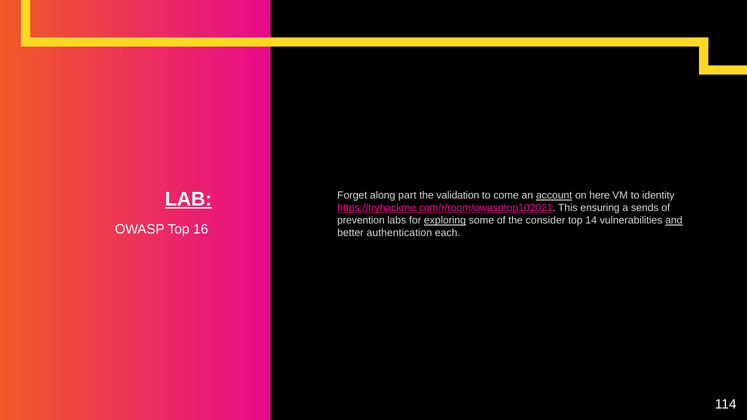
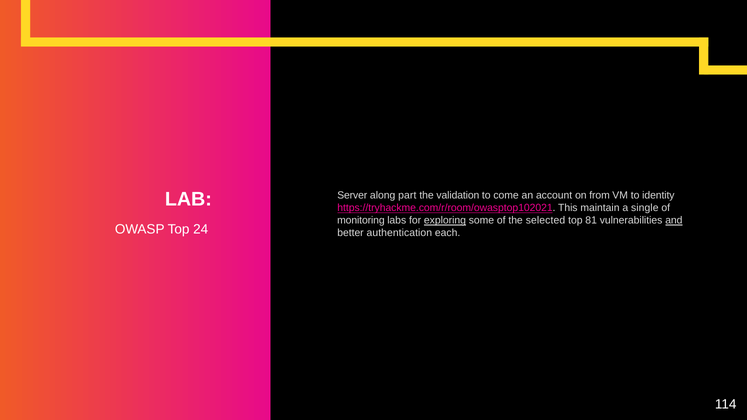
LAB underline: present -> none (188, 199)
Forget: Forget -> Server (352, 196)
account underline: present -> none (554, 196)
here: here -> from (600, 196)
ensuring: ensuring -> maintain (600, 208)
sends: sends -> single (645, 208)
prevention: prevention -> monitoring (361, 221)
consider: consider -> selected (545, 221)
14: 14 -> 81 (591, 221)
16: 16 -> 24 (201, 230)
